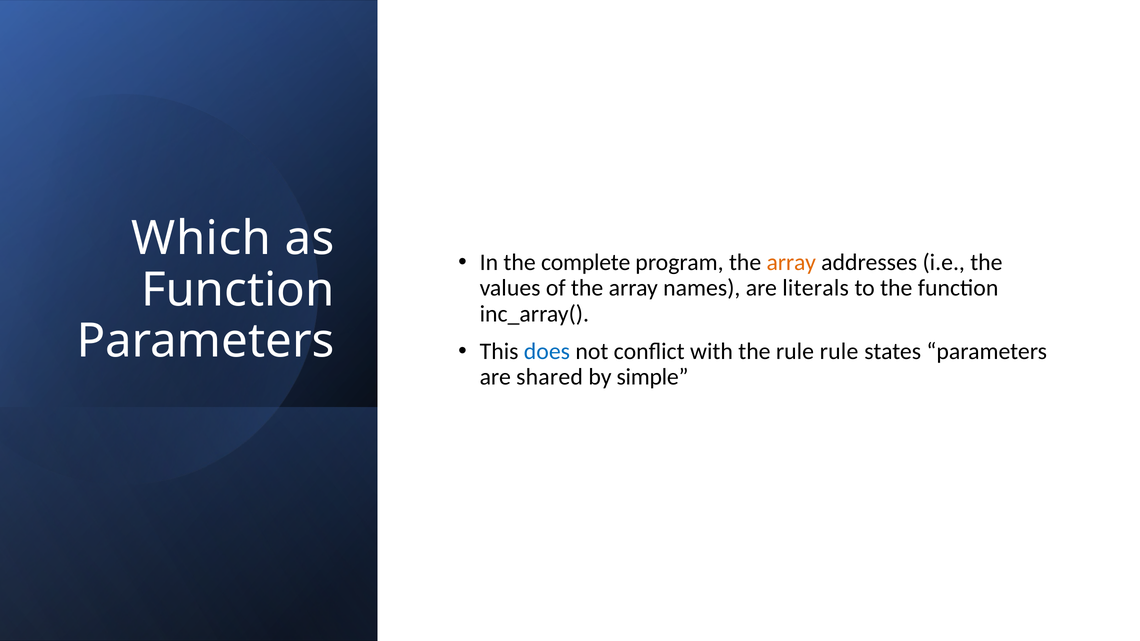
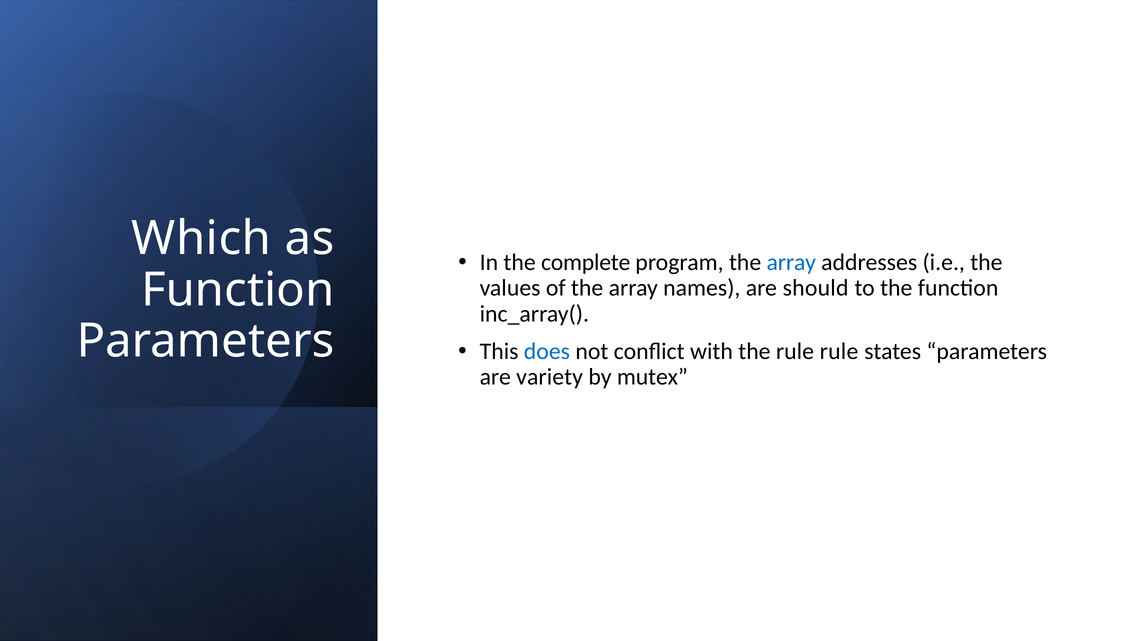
array colour: orange -> blue (791, 263)
literals: literals -> should (816, 288)
shared: shared -> variety (550, 377)
simple: simple -> mutex (652, 377)
